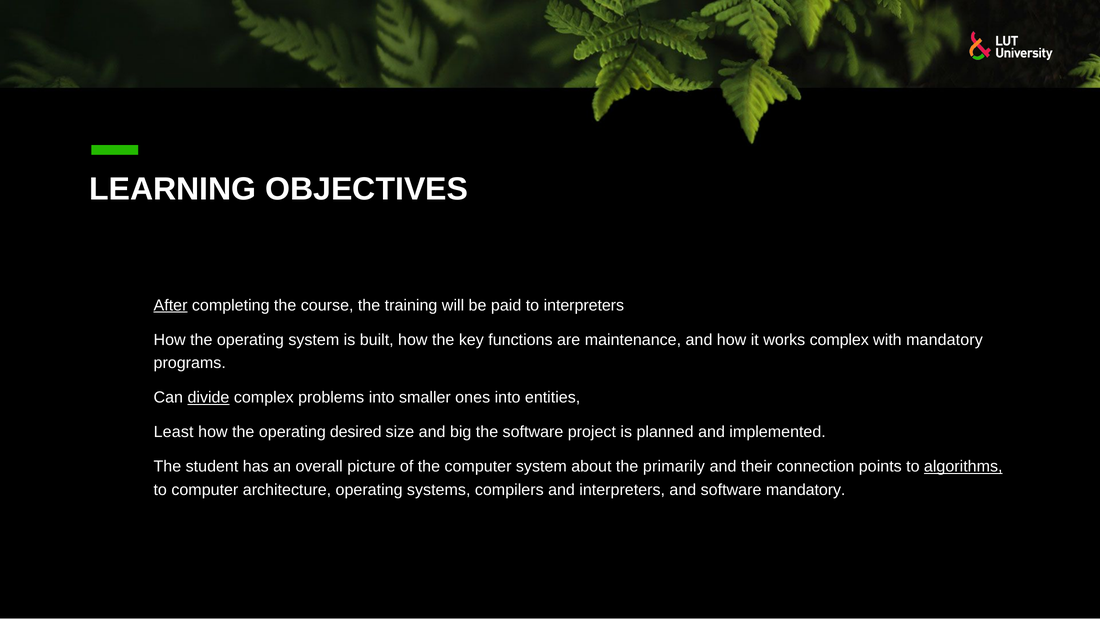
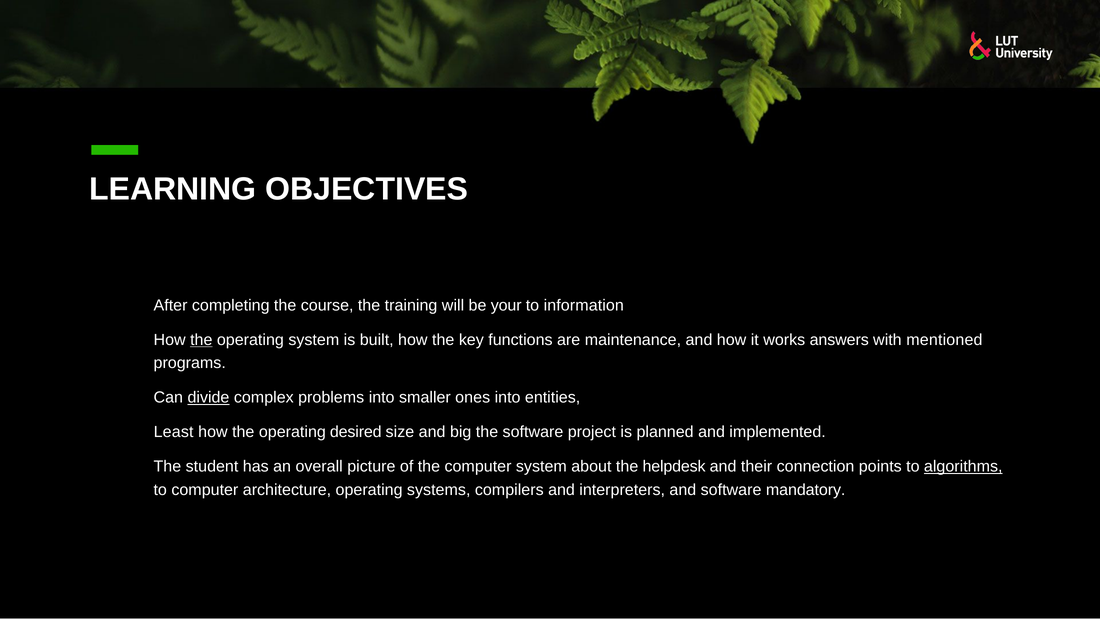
After underline: present -> none (171, 305)
paid: paid -> your (506, 305)
to interpreters: interpreters -> information (584, 305)
the underline: none -> present (201, 340)
works complex: complex -> answers (839, 340)
with mandatory: mandatory -> mentioned (944, 340)
primarily: primarily -> helpdesk (674, 466)
